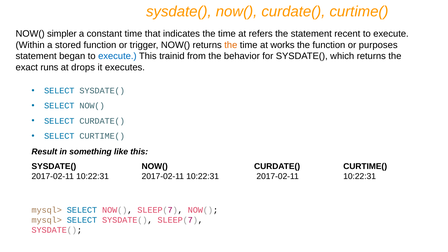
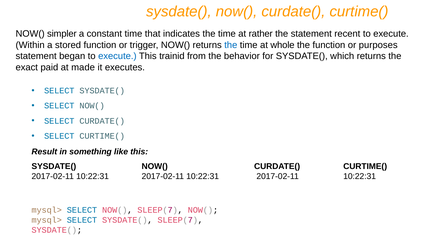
refers: refers -> rather (261, 34)
the colour: orange -> blue (231, 45)
works: works -> whole (282, 45)
runs: runs -> paid (49, 67)
drops: drops -> made (83, 67)
